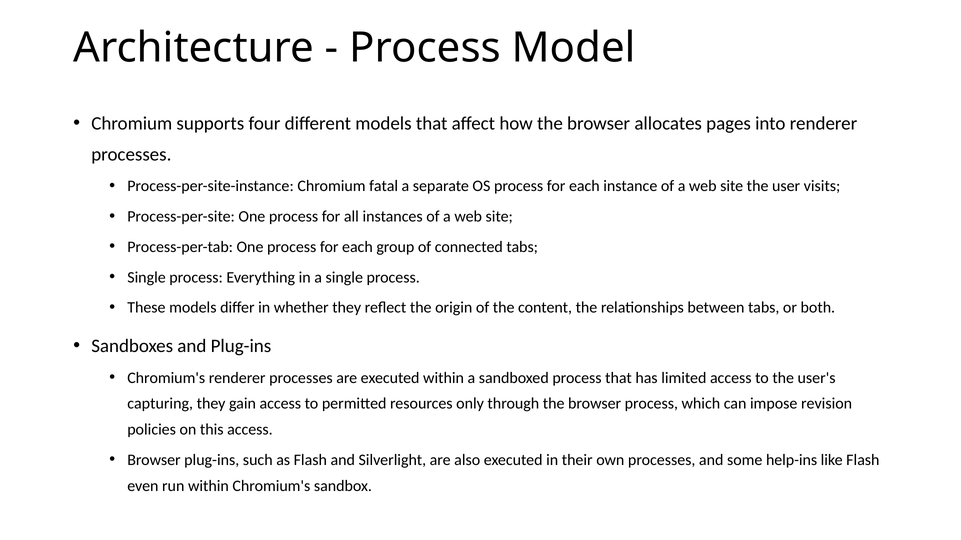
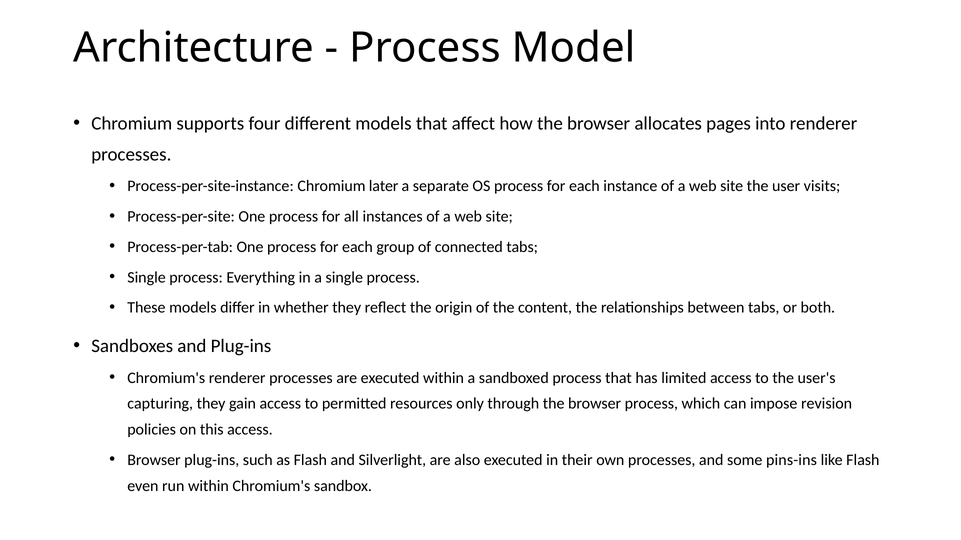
fatal: fatal -> later (384, 186)
help-ins: help-ins -> pins-ins (791, 460)
